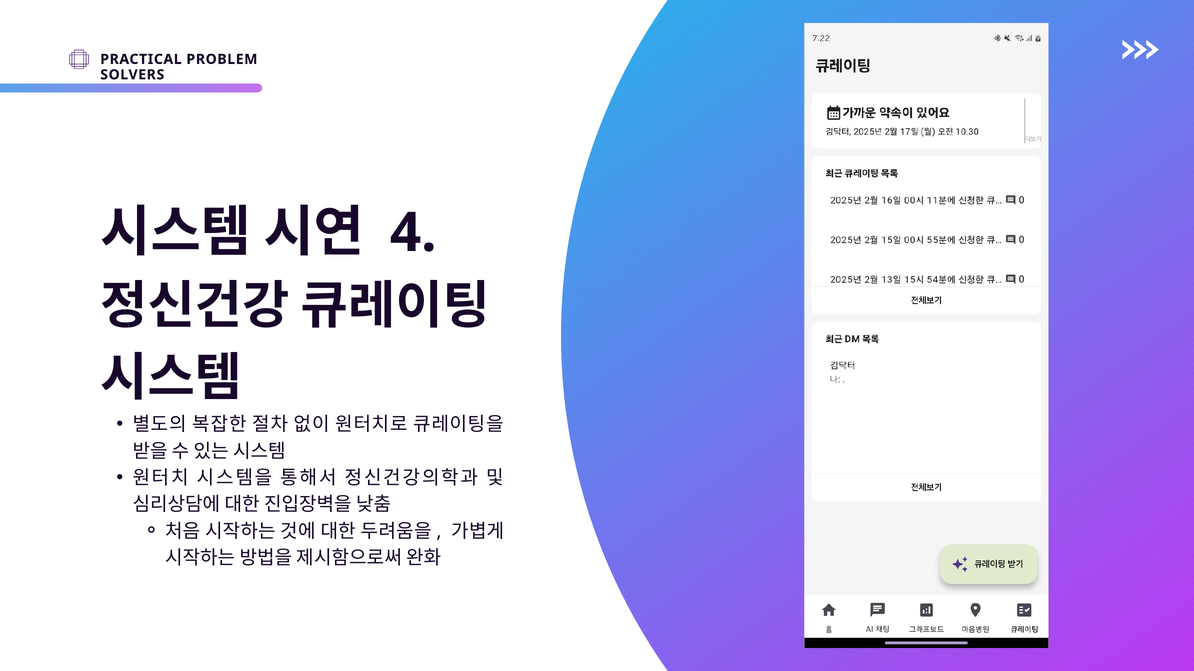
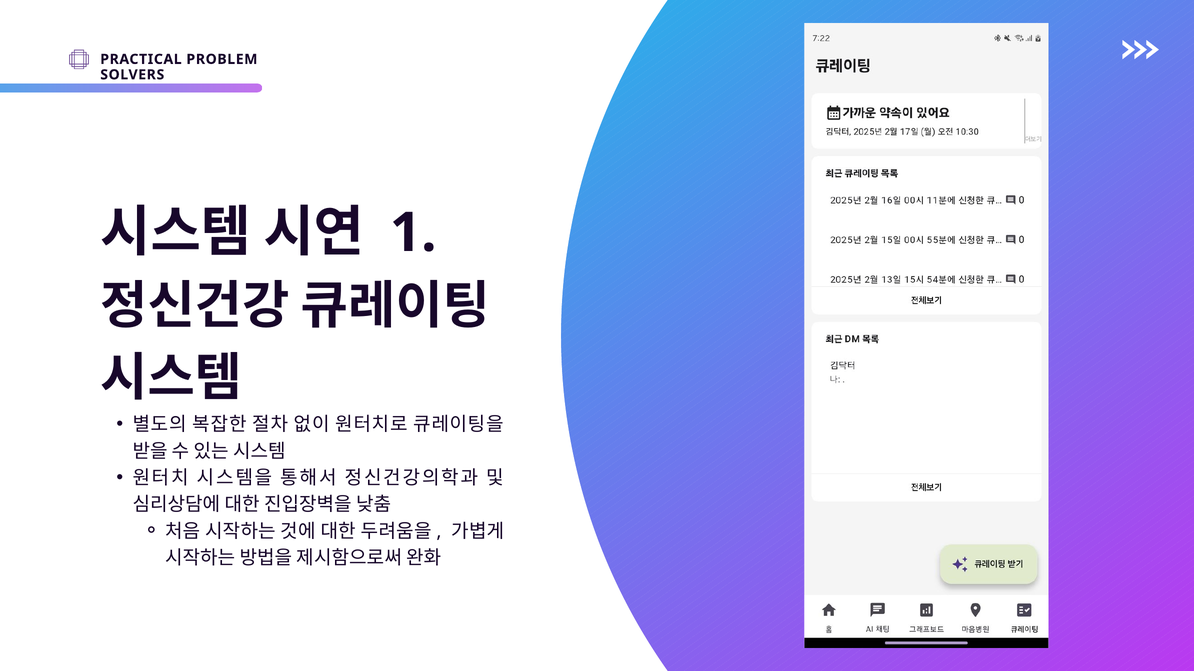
4: 4 -> 1 (413, 233)
